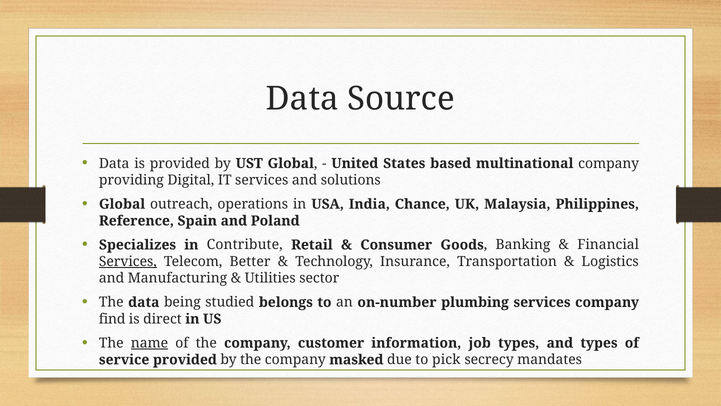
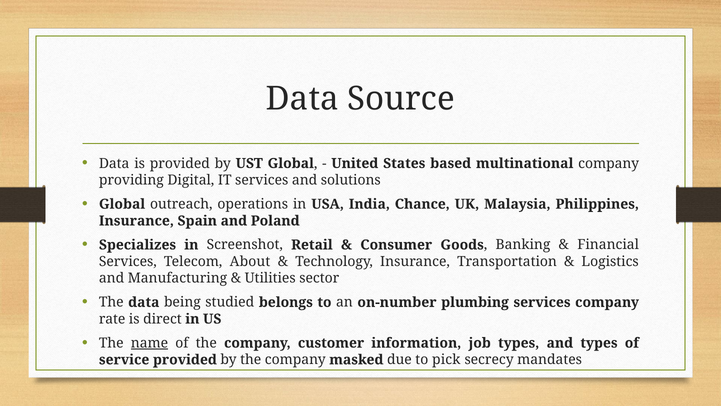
Reference: Reference -> Insurance (136, 221)
Contribute: Contribute -> Screenshot (245, 245)
Services underline: present -> none (128, 261)
Better: Better -> About (250, 261)
find: find -> rate (112, 319)
